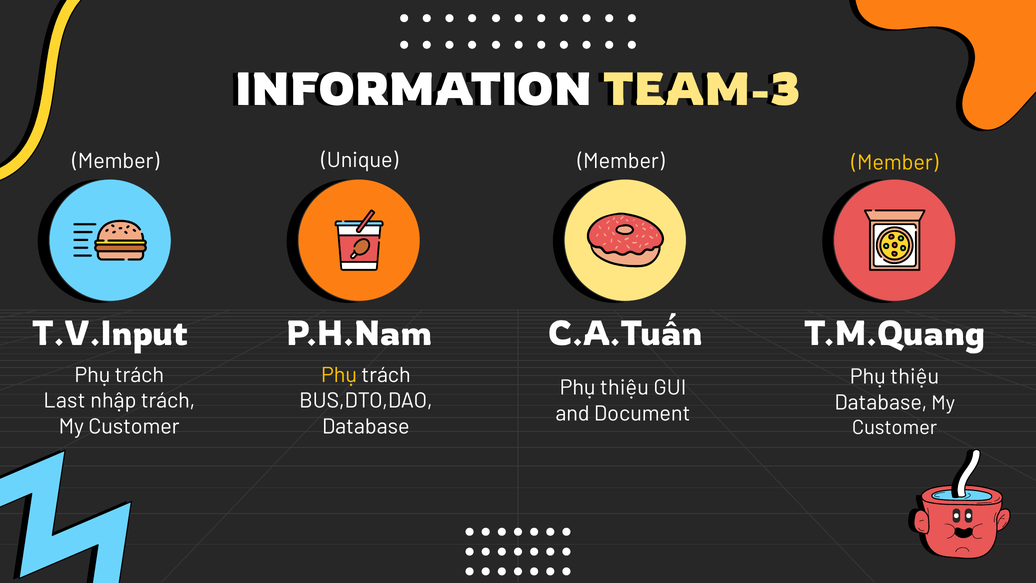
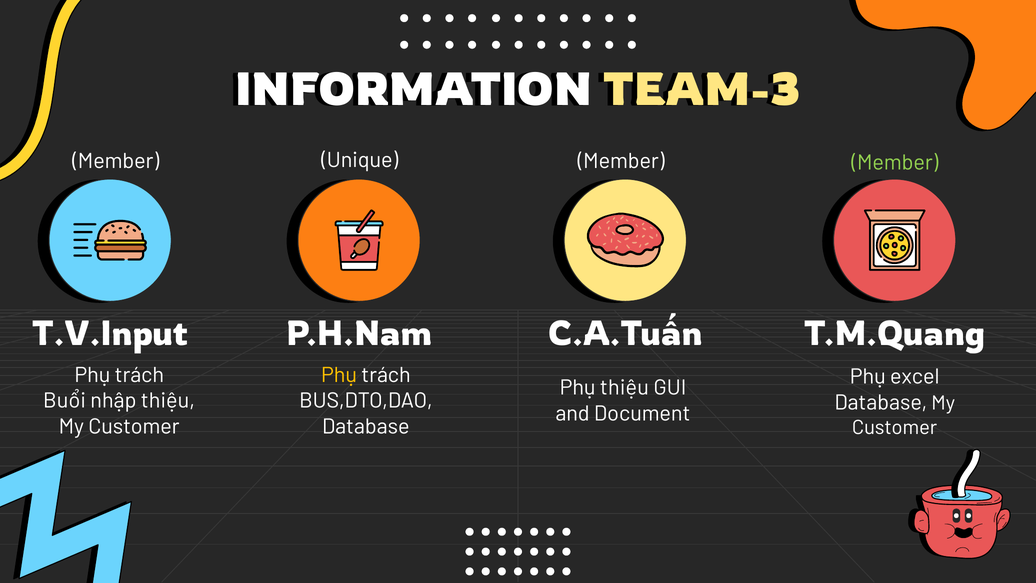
Member colour: yellow -> light green (895, 162)
thiệu: thiệu -> excel (915, 376)
Last: Last -> Buổi (64, 401)
nhập trách: trách -> thiệu (168, 401)
